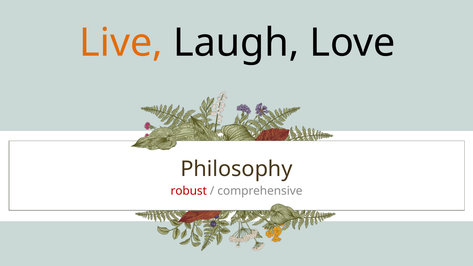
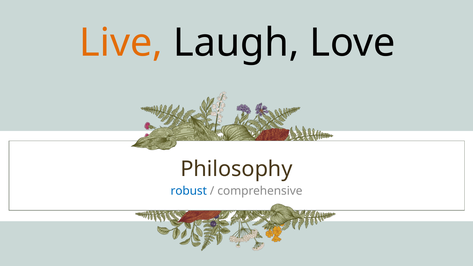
robust colour: red -> blue (189, 191)
